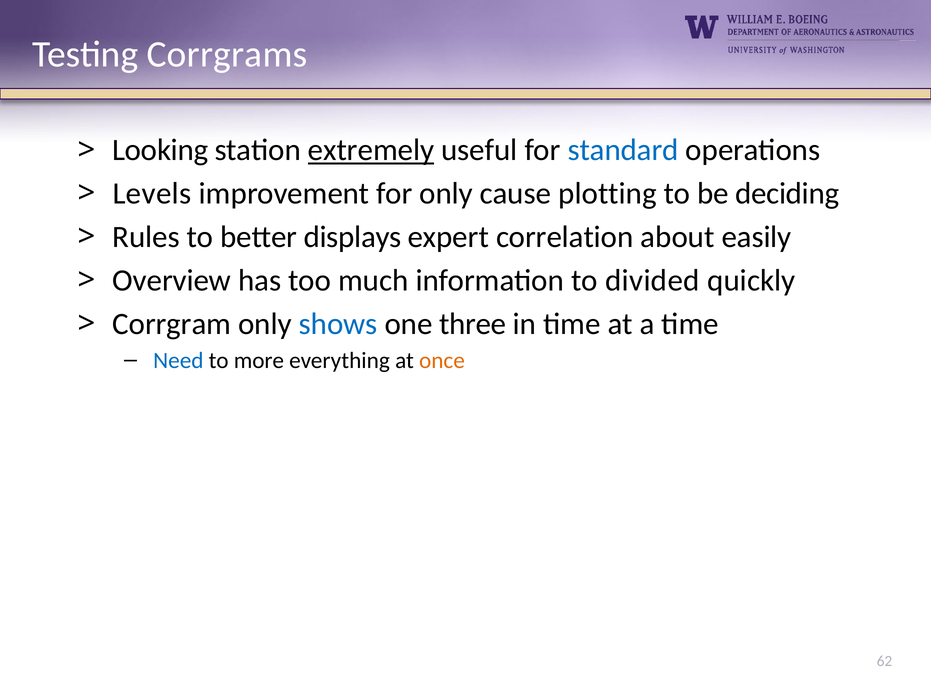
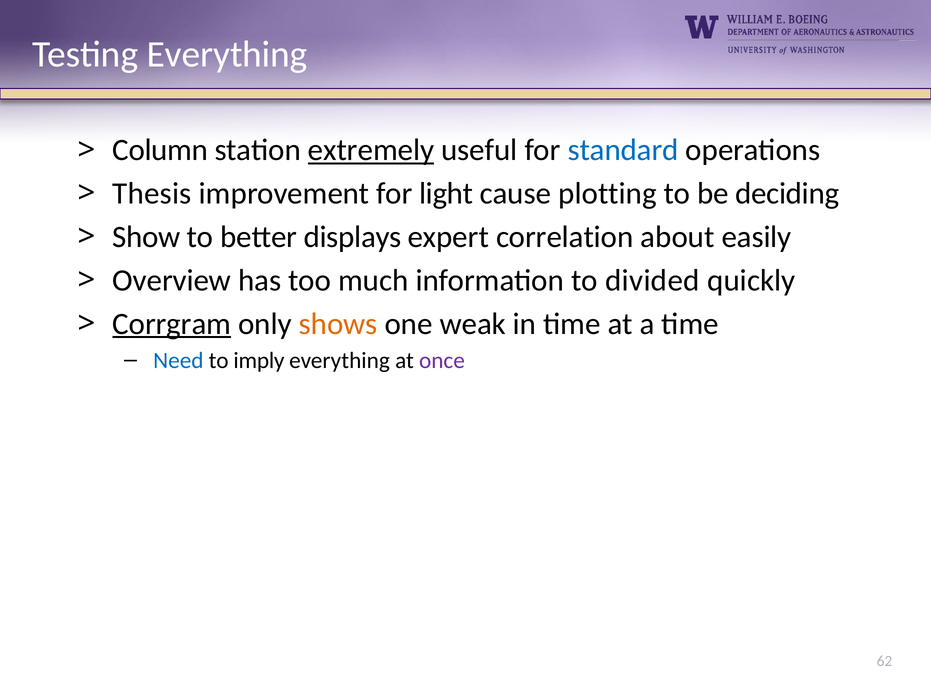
Testing Corrgrams: Corrgrams -> Everything (227, 55)
Looking: Looking -> Column (160, 150)
Levels: Levels -> Thesis (152, 194)
for only: only -> light (446, 194)
Rules: Rules -> Show (146, 237)
Corrgram underline: none -> present (172, 324)
shows colour: blue -> orange (338, 324)
three: three -> weak (473, 324)
more: more -> imply (259, 361)
once colour: orange -> purple (442, 361)
